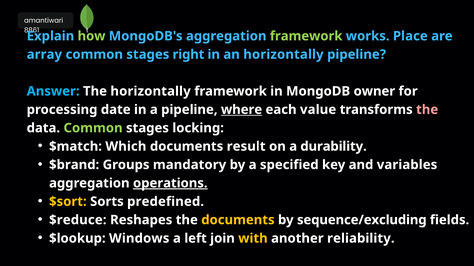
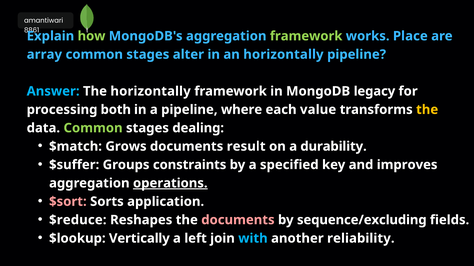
right: right -> alter (188, 55)
owner: owner -> legacy (374, 91)
date: date -> both (116, 110)
where underline: present -> none (242, 110)
the colour: pink -> yellow (427, 110)
locking: locking -> dealing (198, 128)
Which: Which -> Grows (126, 147)
$brand: $brand -> $suffer (74, 165)
mandatory: mandatory -> constraints (190, 165)
variables: variables -> improves (407, 165)
$sort colour: yellow -> pink (68, 202)
predefined: predefined -> application (166, 202)
documents colour: yellow -> pink (238, 220)
Windows: Windows -> Vertically (139, 239)
with colour: yellow -> light blue (253, 239)
